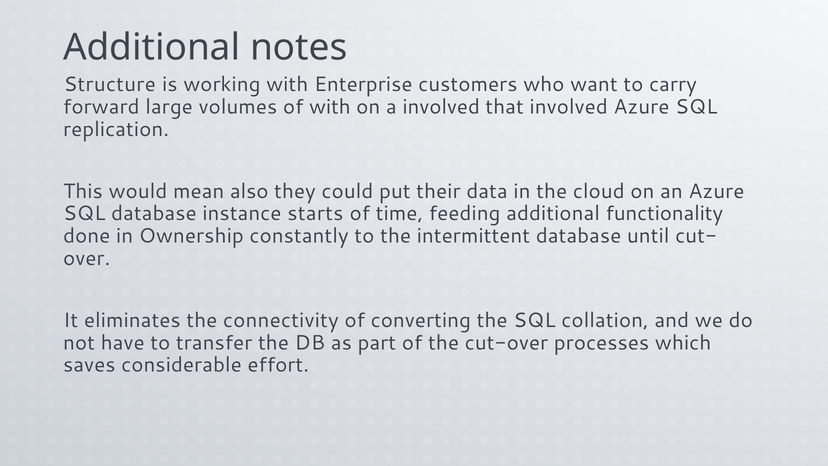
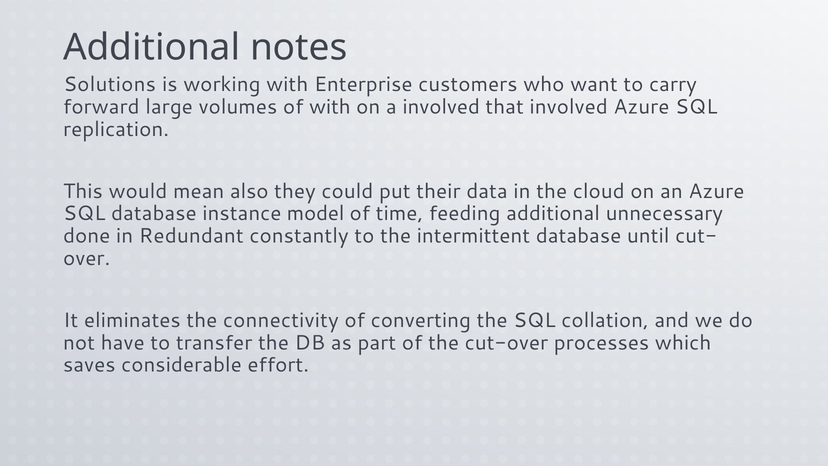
Structure: Structure -> Solutions (110, 85)
starts: starts -> model (316, 214)
functionality: functionality -> unnecessary (664, 214)
Ownership: Ownership -> Redundant (191, 236)
